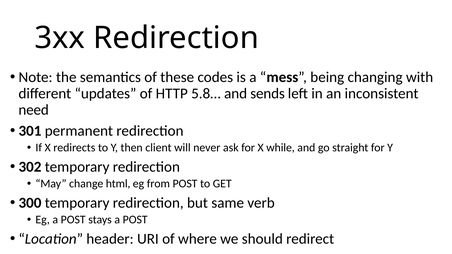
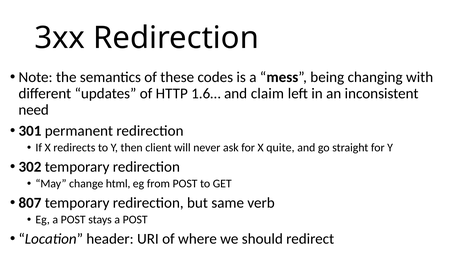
5.8…: 5.8… -> 1.6… (206, 94)
sends: sends -> claim (267, 94)
while: while -> quite (280, 148)
300: 300 -> 807 (30, 203)
